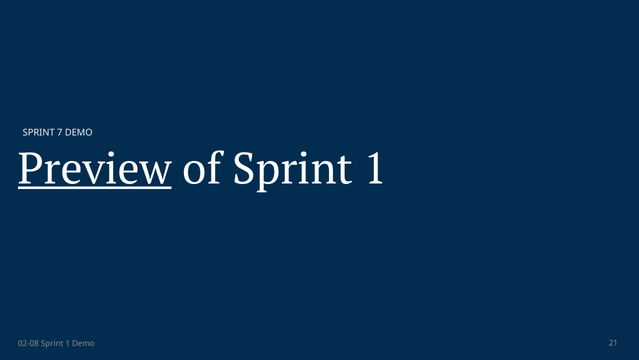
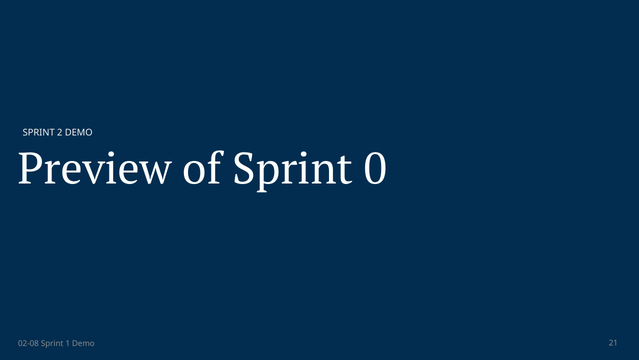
7: 7 -> 2 (60, 132)
Preview underline: present -> none (95, 169)
of Sprint 1: 1 -> 0 (375, 169)
